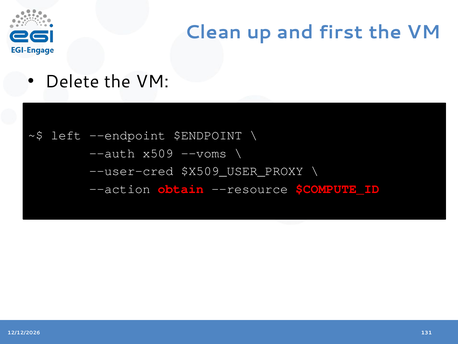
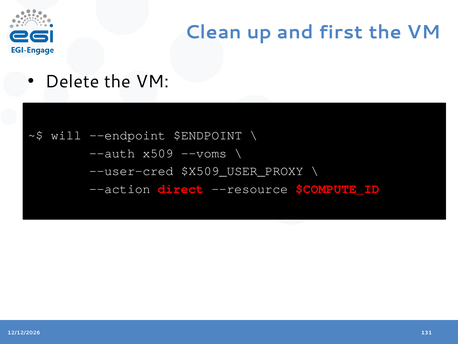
left: left -> will (66, 135)
obtain: obtain -> direct (181, 189)
